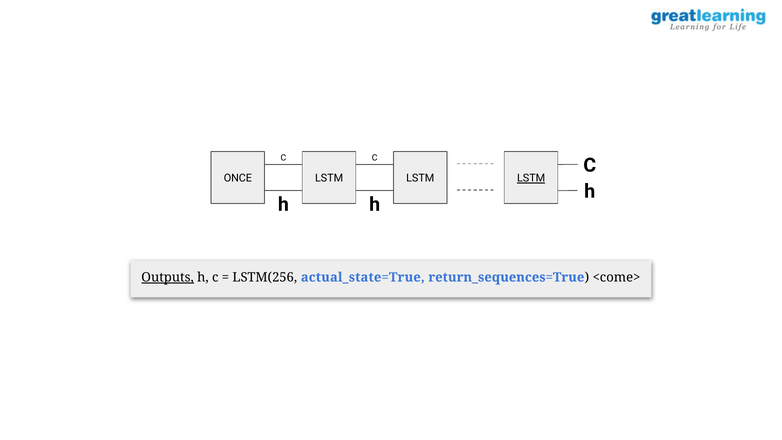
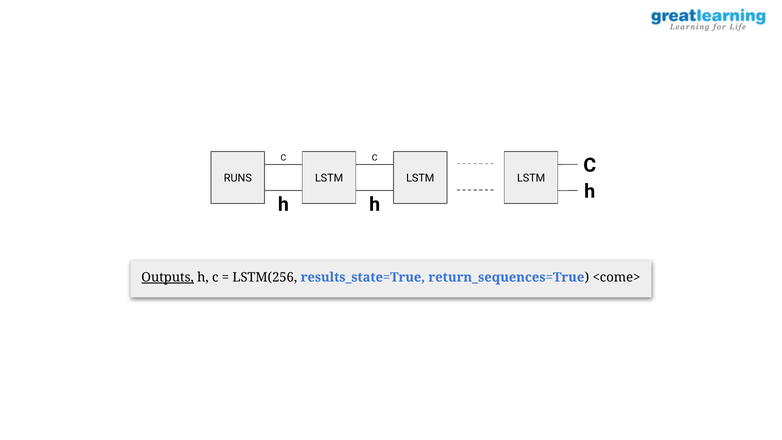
ONCE: ONCE -> RUNS (238, 178)
LSTM underline: present -> none (531, 178)
actual_state=True: actual_state=True -> results_state=True (363, 277)
